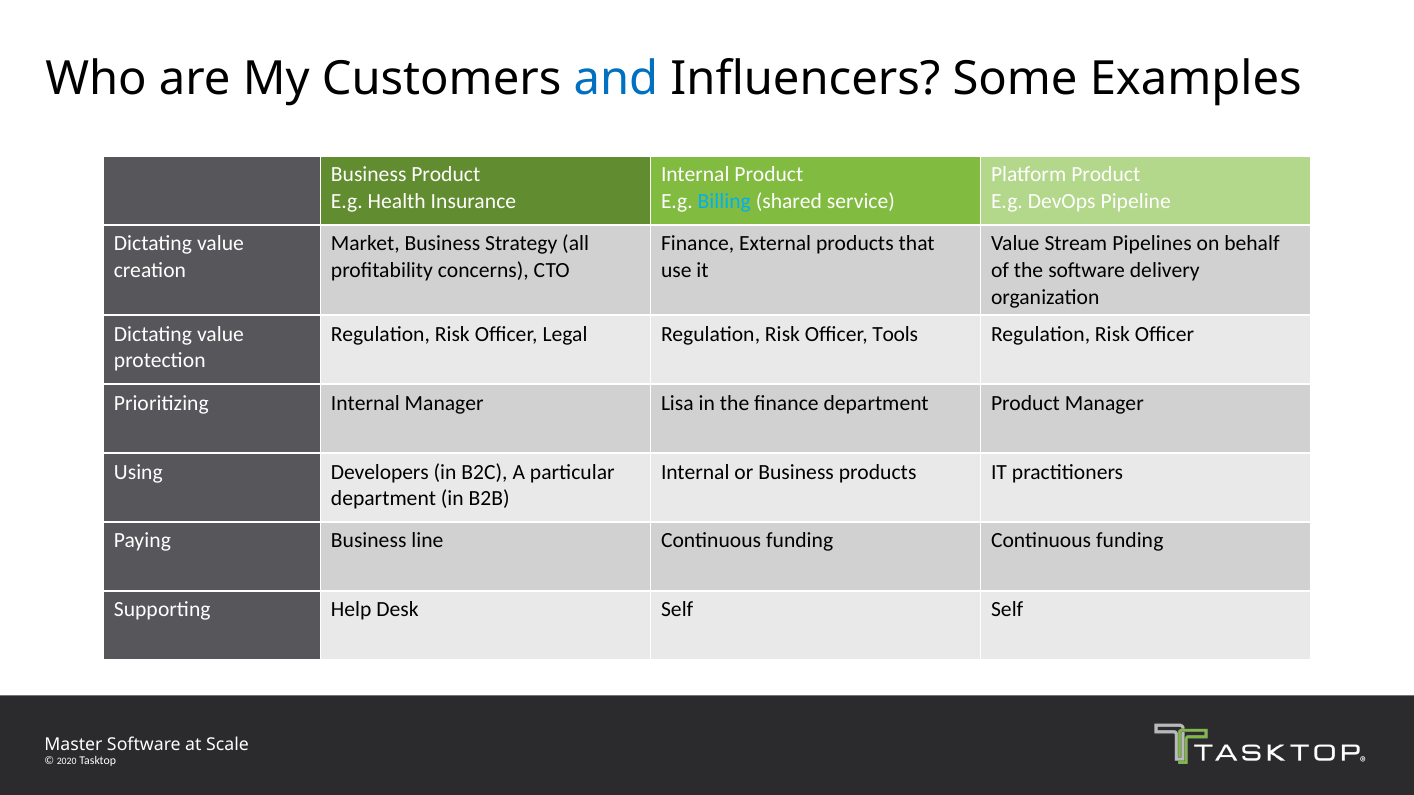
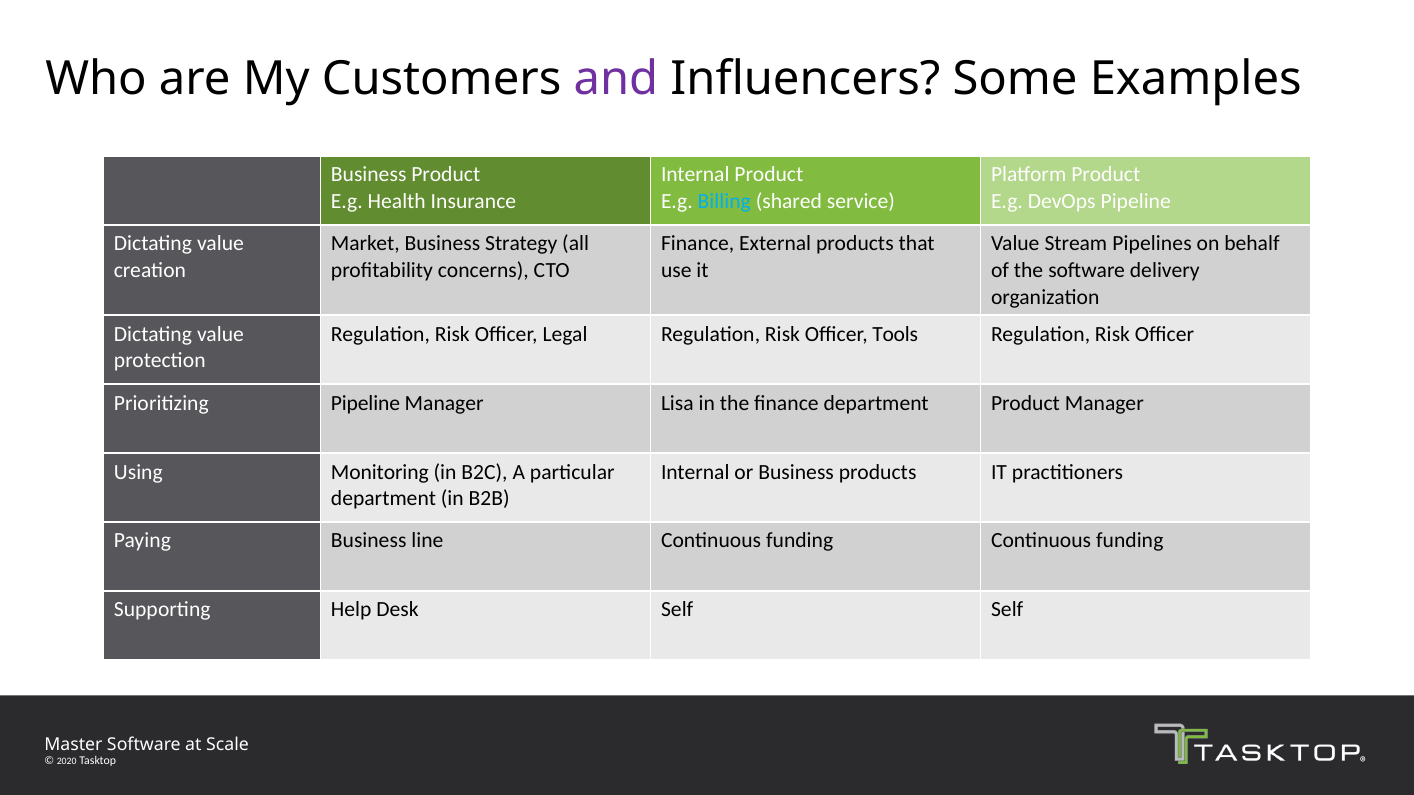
and colour: blue -> purple (616, 79)
Prioritizing Internal: Internal -> Pipeline (365, 403)
Developers: Developers -> Monitoring (380, 472)
